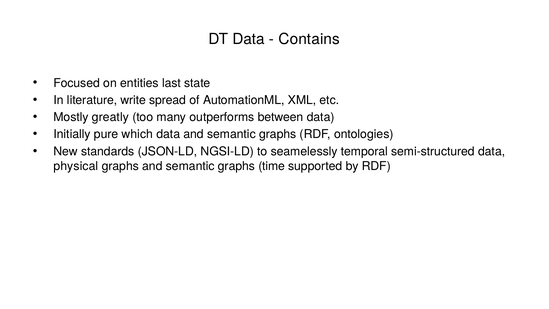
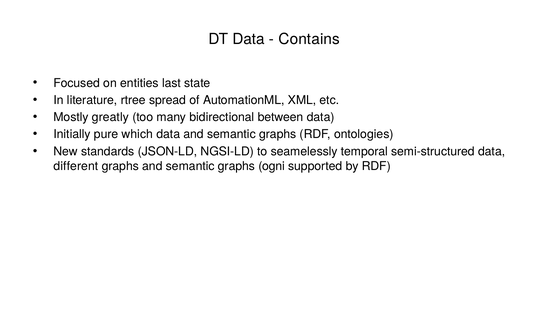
write: write -> rtree (133, 100)
outperforms: outperforms -> bidirectional (222, 117)
physical: physical -> different (76, 166)
time: time -> ogni (272, 166)
